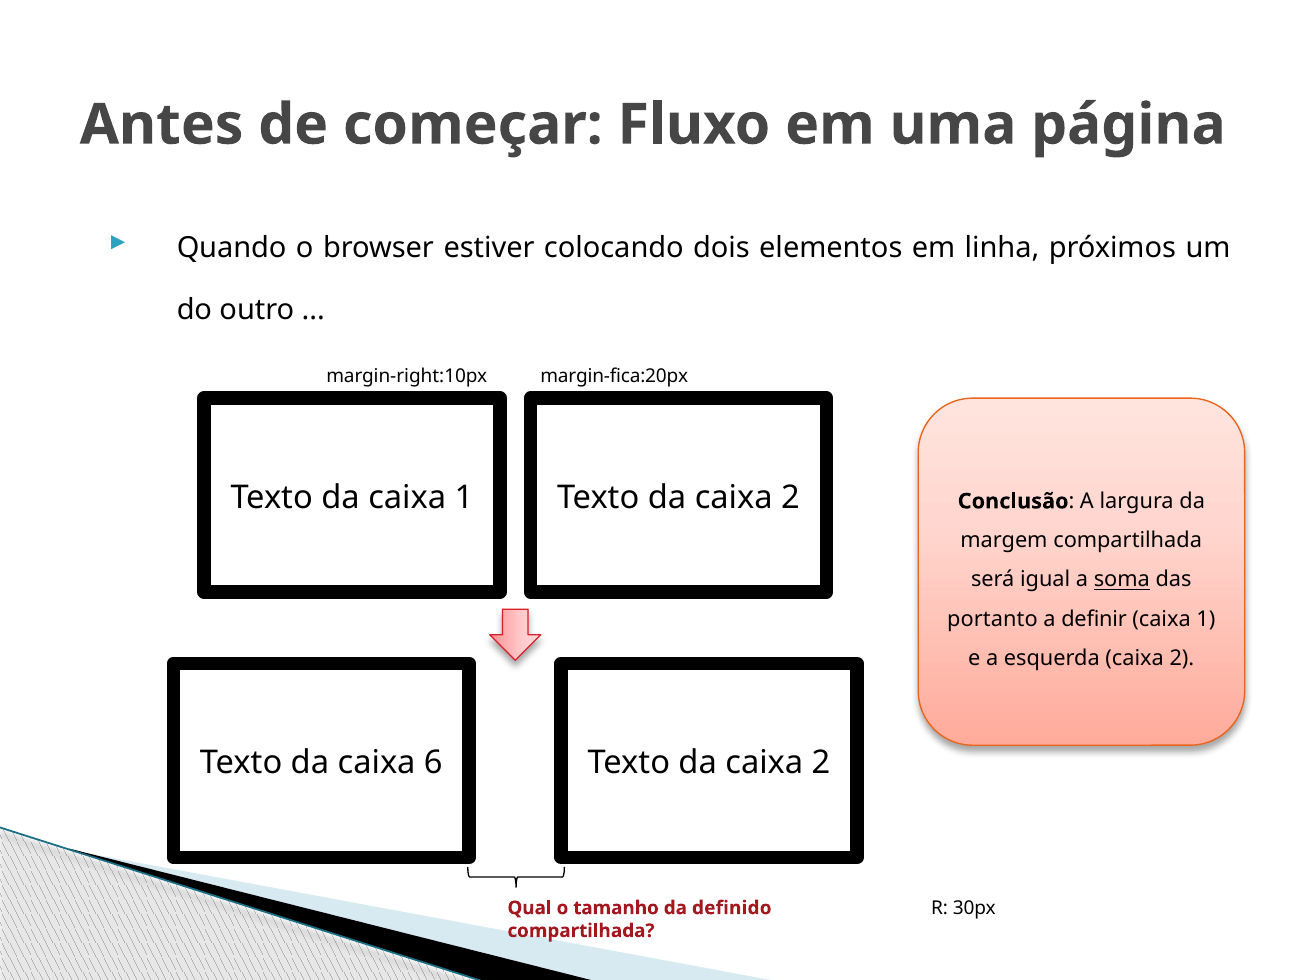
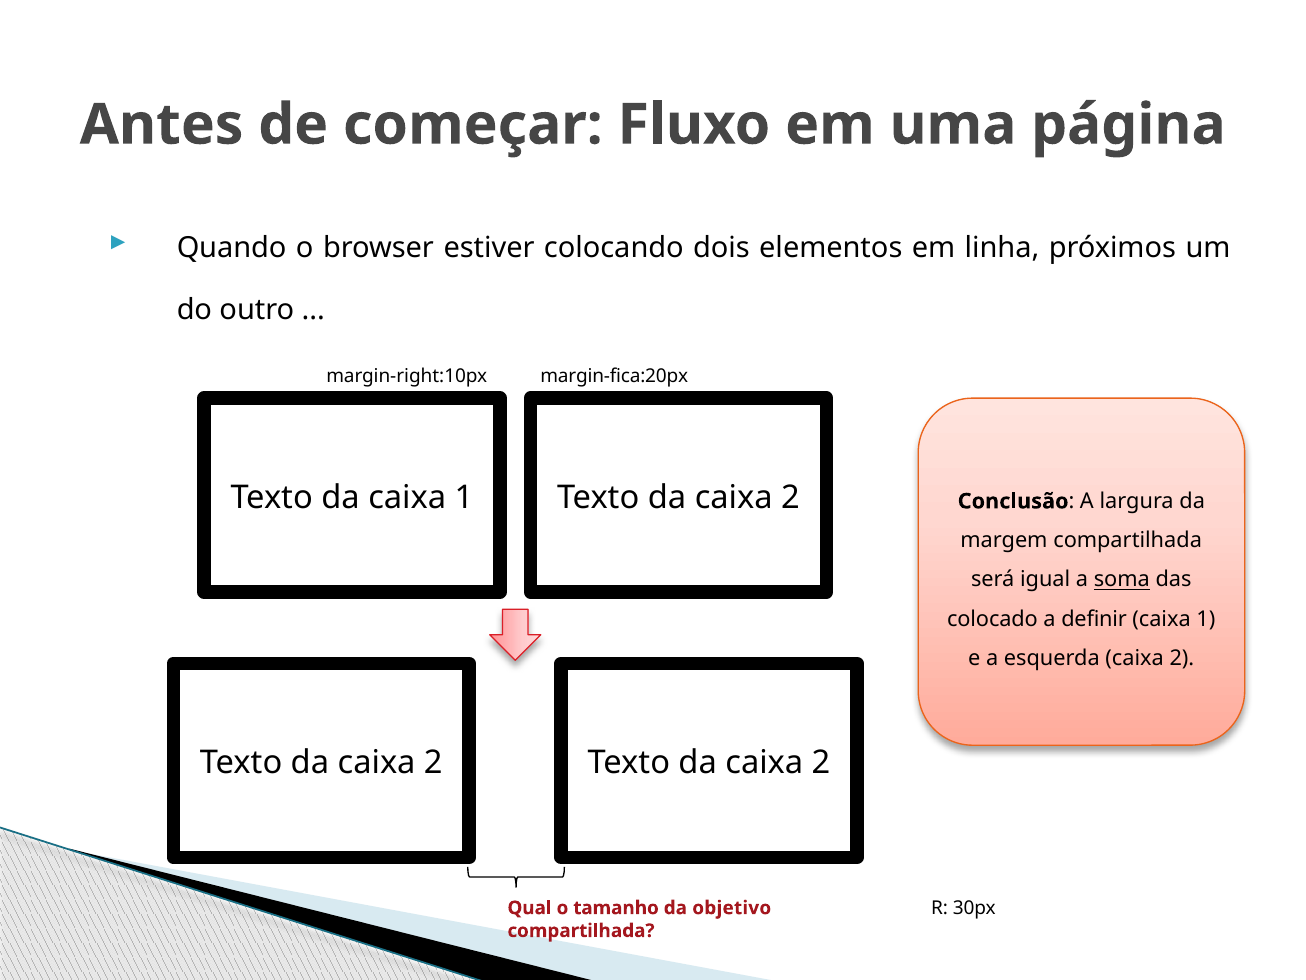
portanto: portanto -> colocado (992, 619)
6: 6 -> 2 (433, 762)
definido: definido -> objetivo (732, 907)
